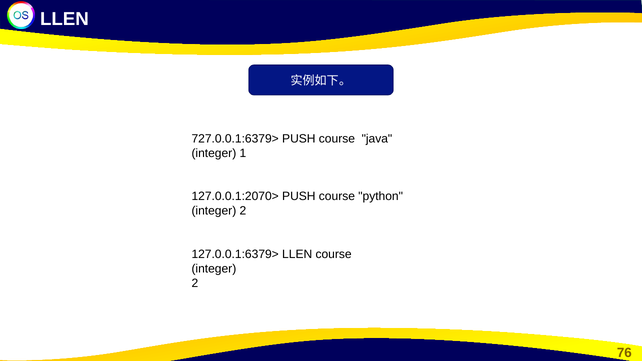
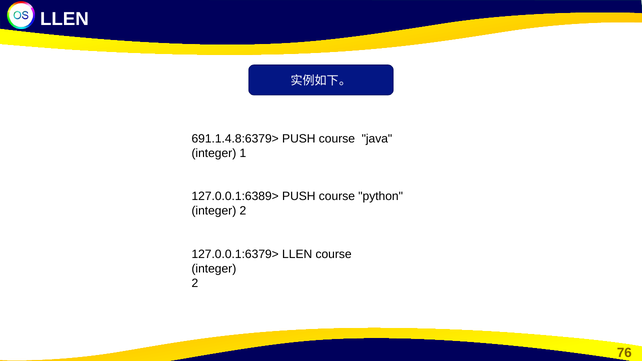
727.0.0.1:6379>: 727.0.0.1:6379> -> 691.1.4.8:6379> (235, 139)
127.0.0.1:2070>: 127.0.0.1:2070> -> 127.0.0.1:6389> (235, 197)
